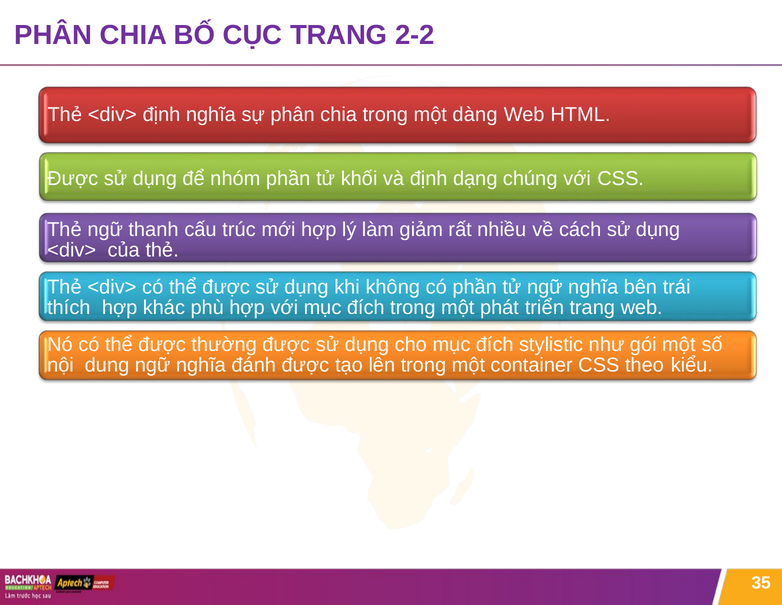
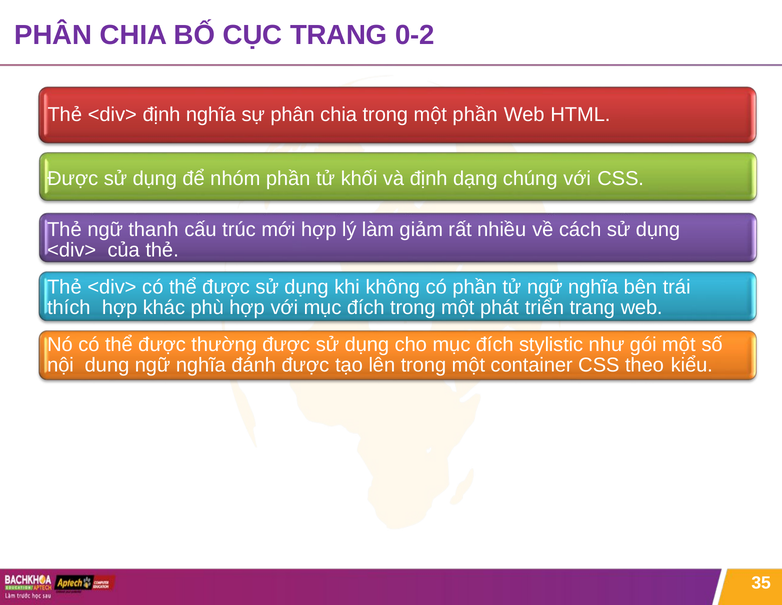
2-2: 2-2 -> 0-2 (415, 35)
một dàng: dàng -> phần (475, 114)
